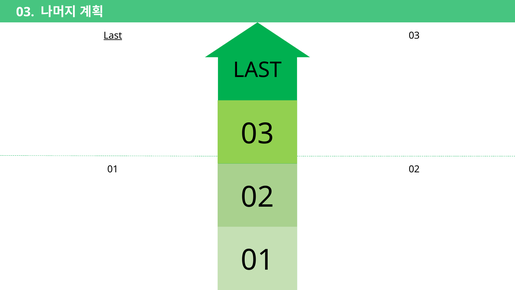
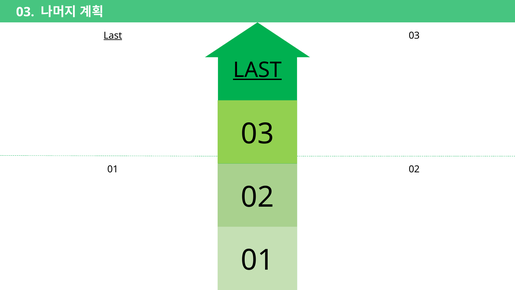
LAST underline: none -> present (257, 70)
